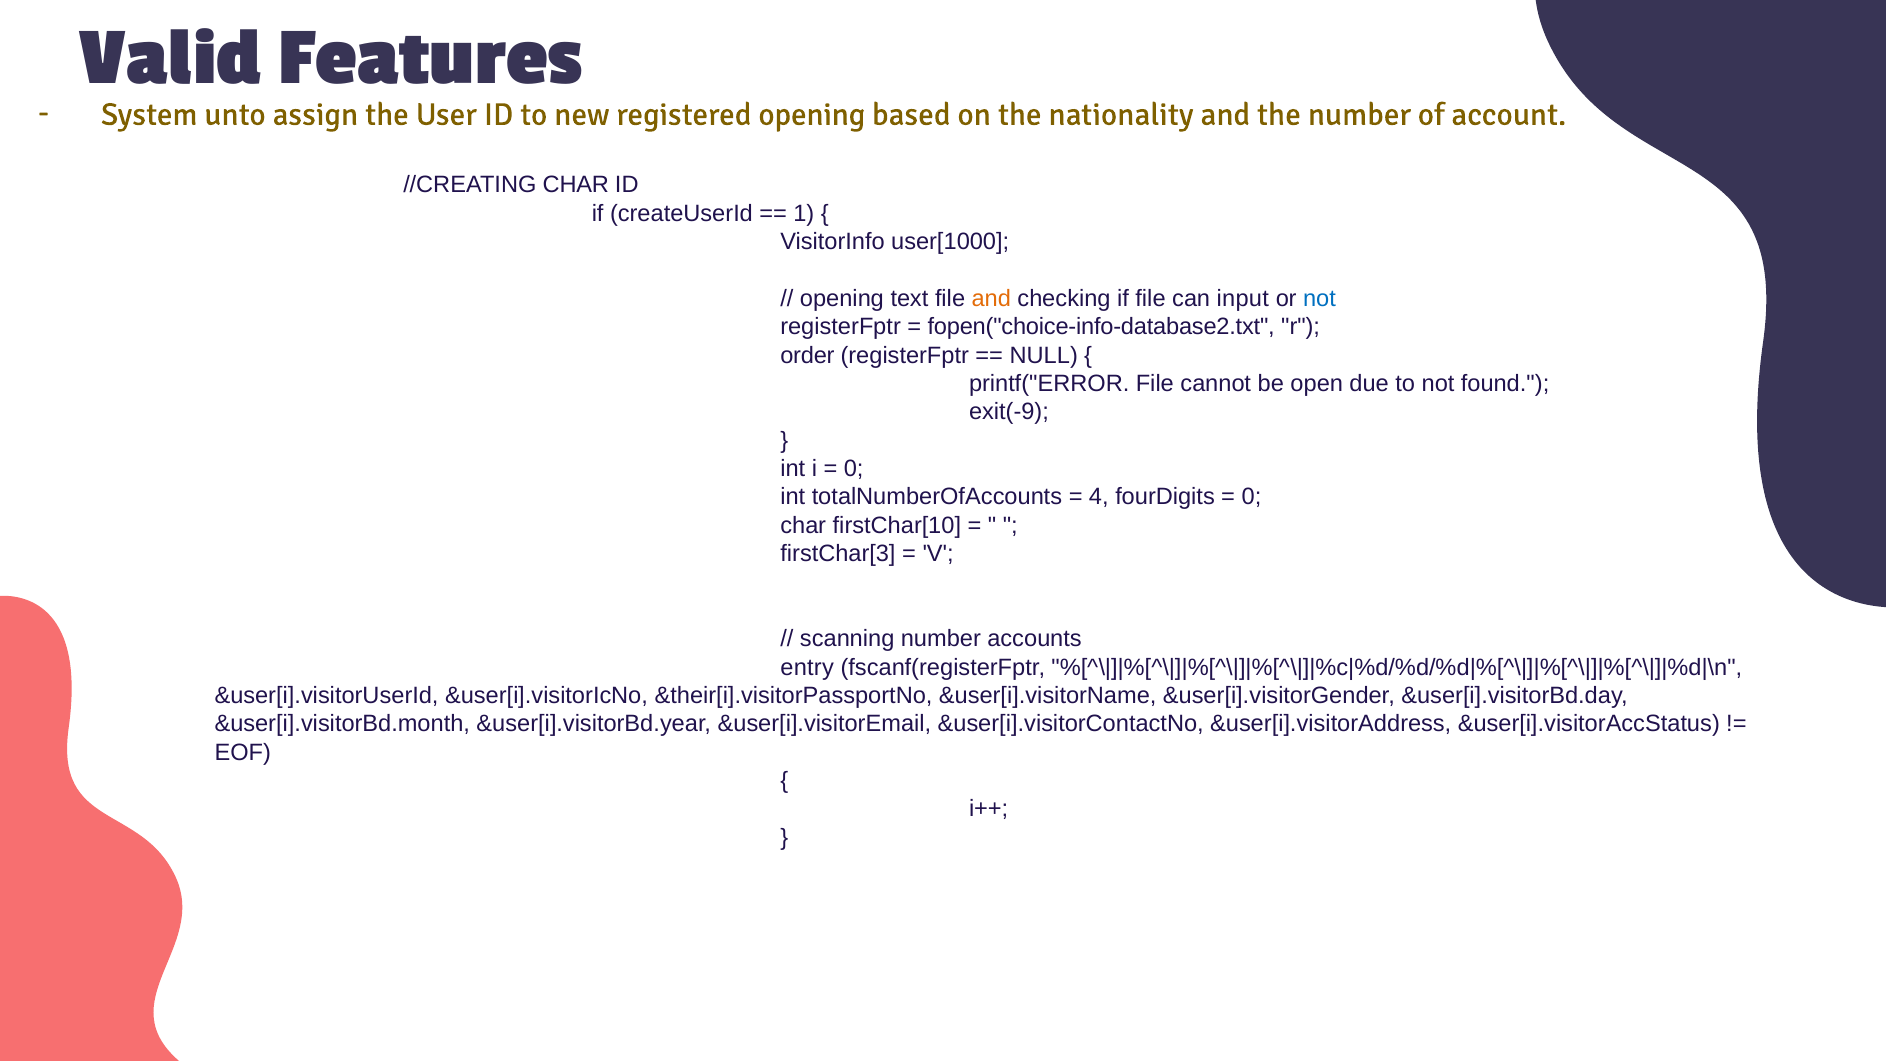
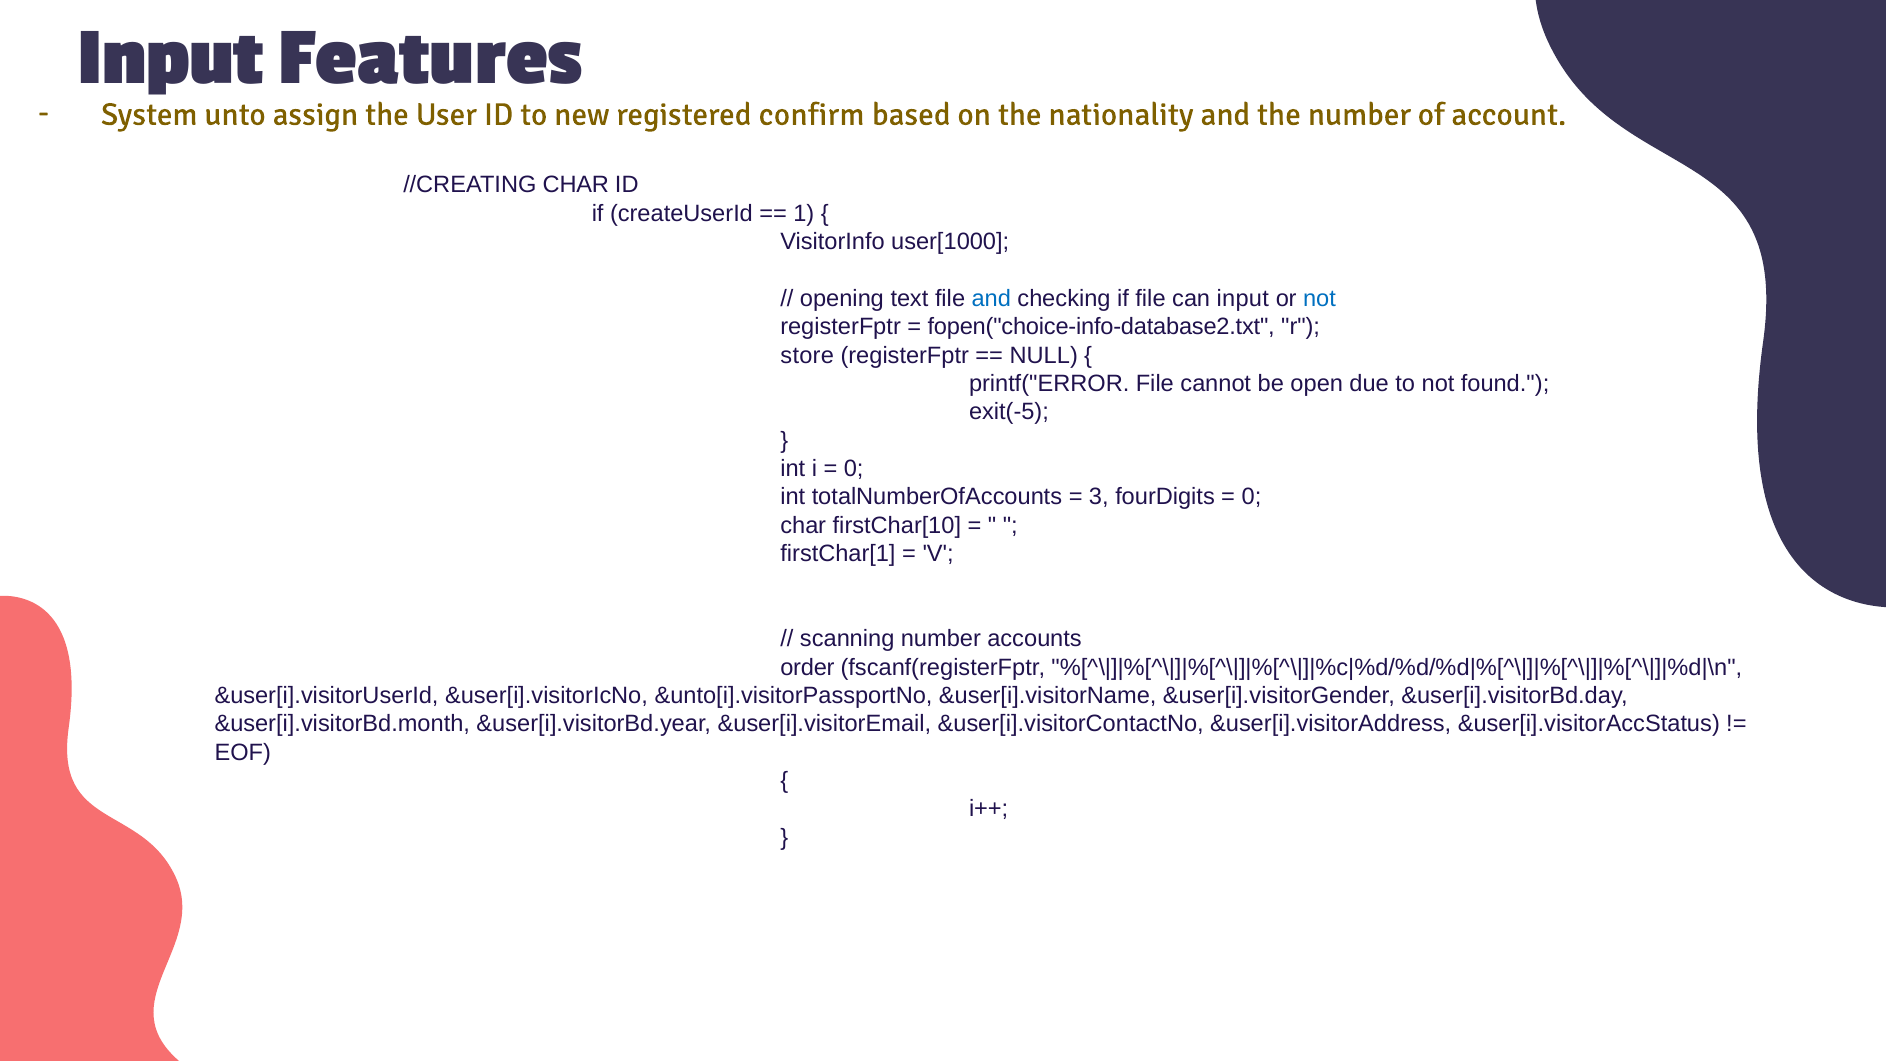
Valid: Valid -> Input (171, 56)
registered opening: opening -> confirm (812, 114)
and colour: orange -> blue (991, 299)
order: order -> store (807, 355)
exit(-9: exit(-9 -> exit(-5 (1009, 412)
4: 4 -> 3 (1099, 497)
firstChar[3: firstChar[3 -> firstChar[1 (838, 554)
entry: entry -> order (807, 667)
&their[i].visitorPassportNo: &their[i].visitorPassportNo -> &unto[i].visitorPassportNo (794, 696)
